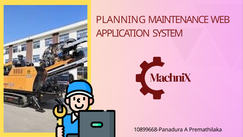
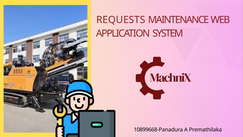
PLANNING: PLANNING -> REQUESTS (121, 20)
